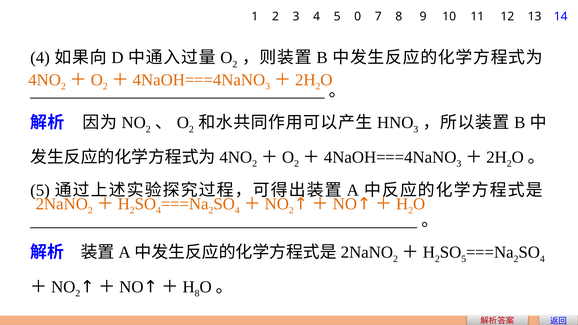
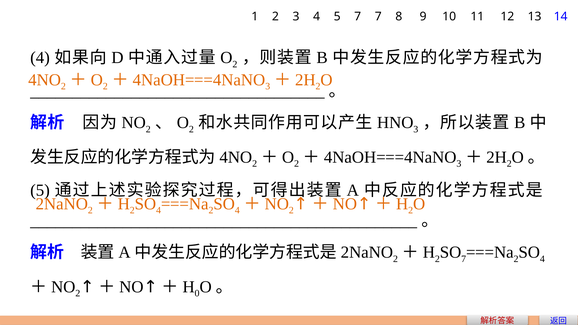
5 0: 0 -> 7 (358, 17)
5: 5 -> 7 (464, 259)
8: 8 -> 0 (197, 294)
